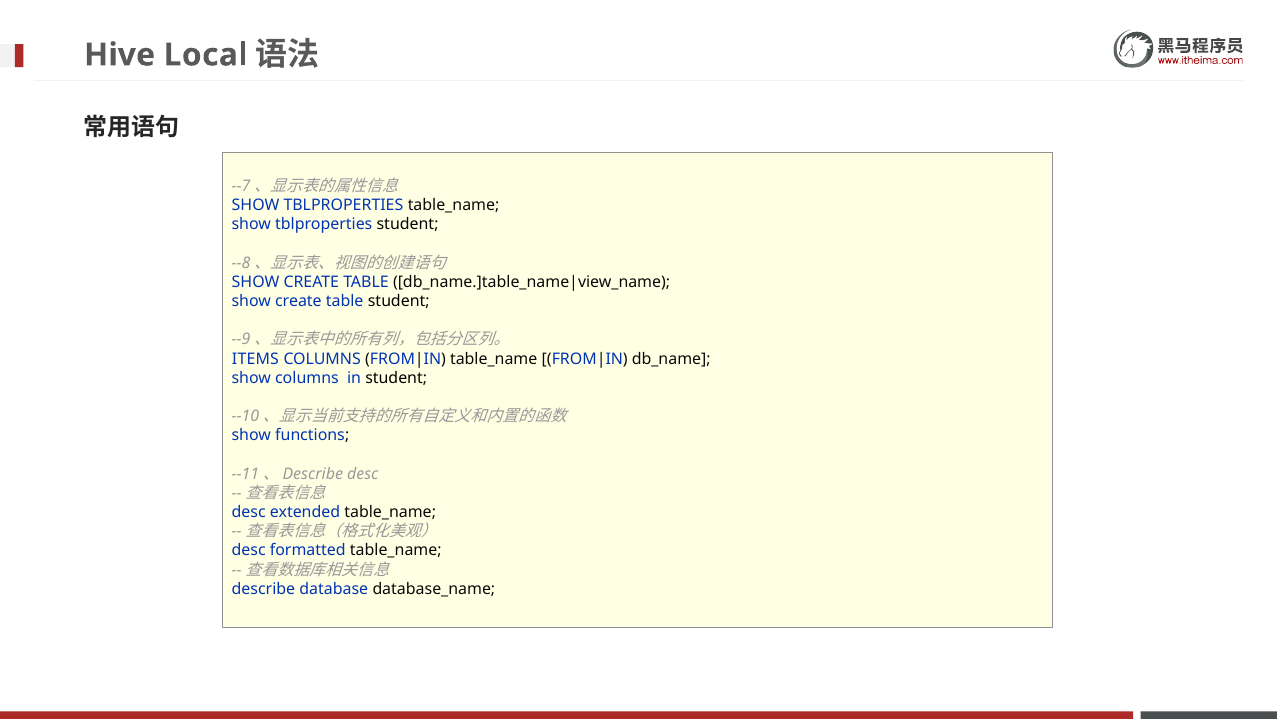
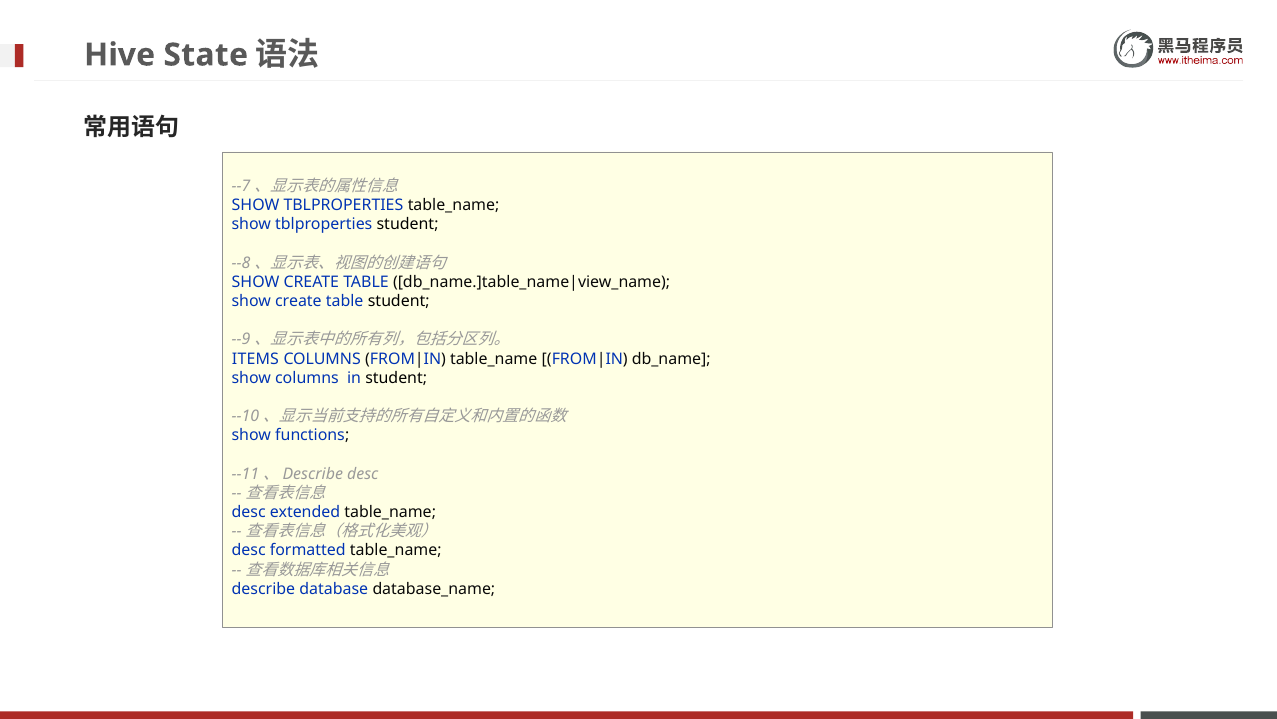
Local: Local -> State (206, 55)
